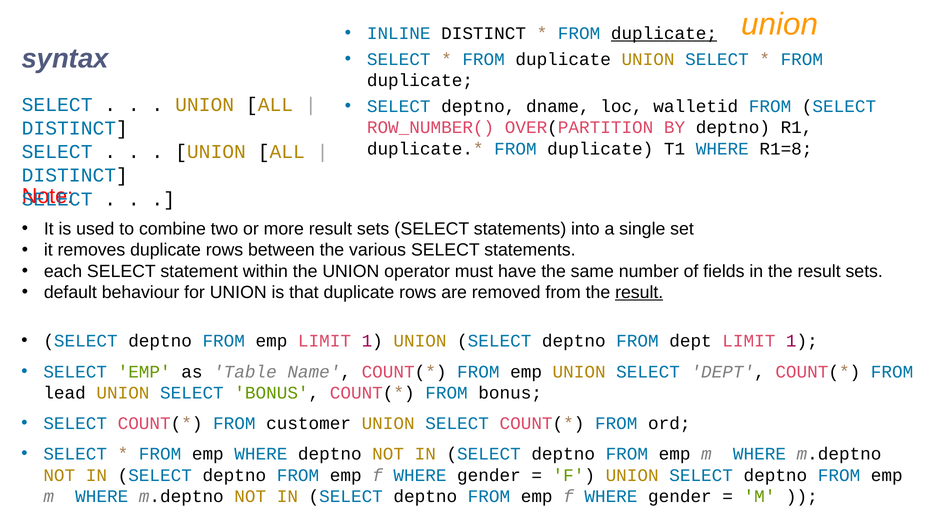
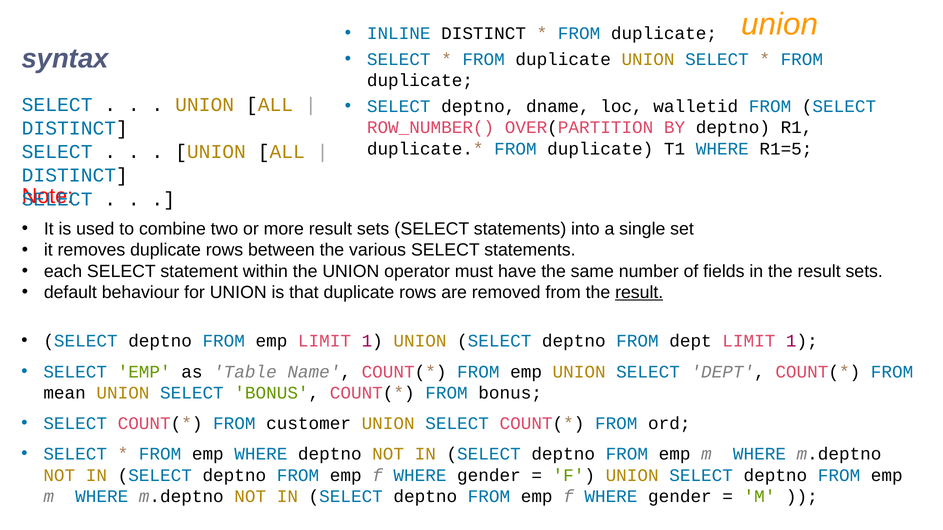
duplicate underline: present -> none (664, 33)
R1=8: R1=8 -> R1=5 (786, 149)
lead: lead -> mean (65, 393)
